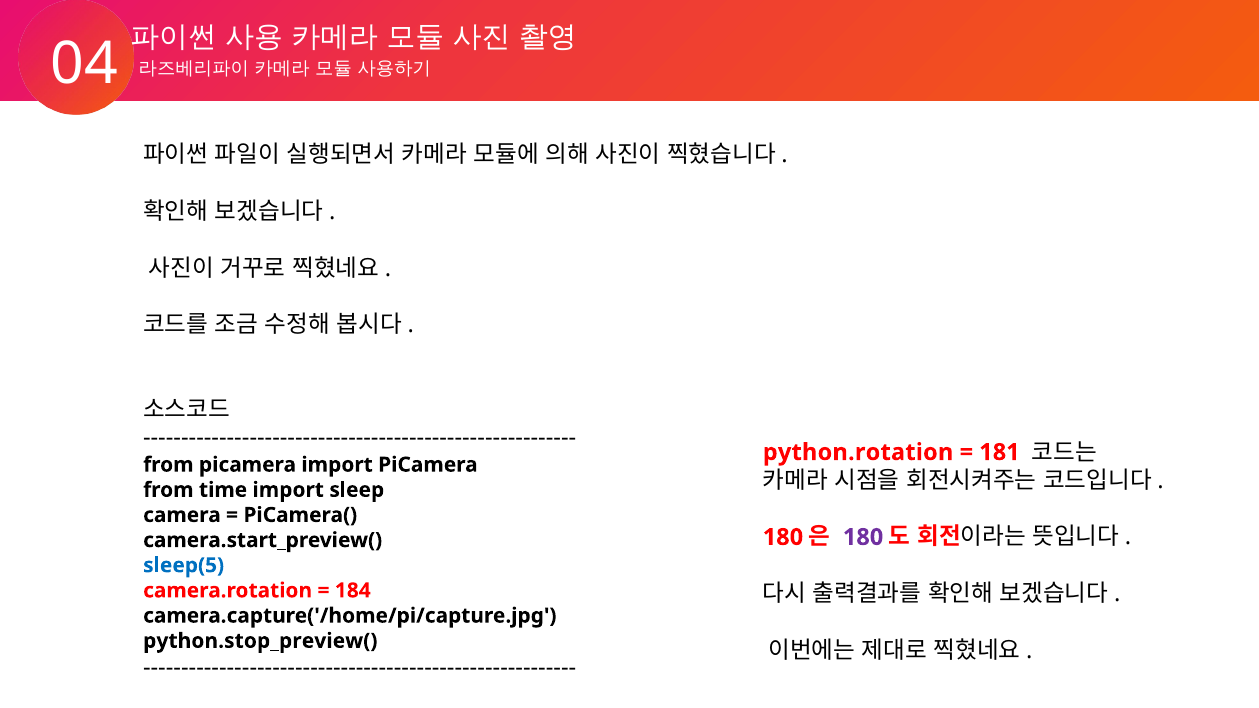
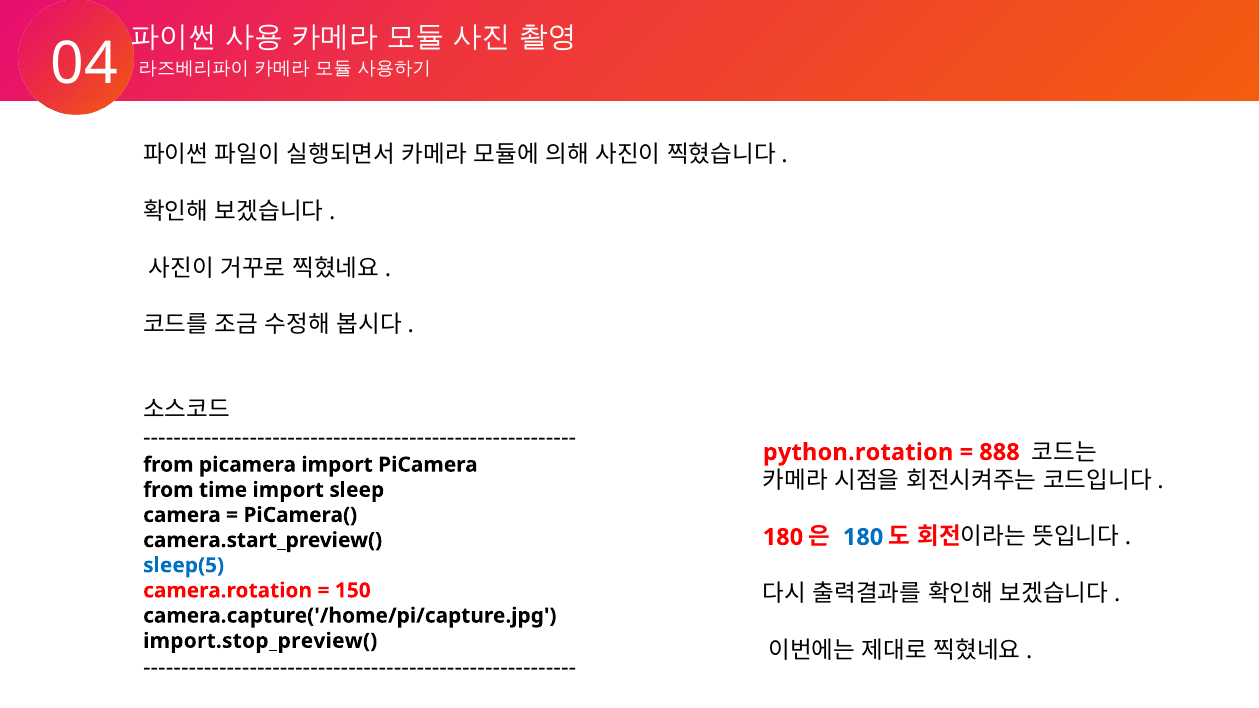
181: 181 -> 888 (999, 452)
180 colour: purple -> blue (863, 537)
184: 184 -> 150 (353, 591)
python.stop_preview(: python.stop_preview( -> import.stop_preview( (260, 641)
